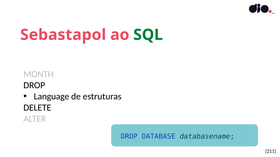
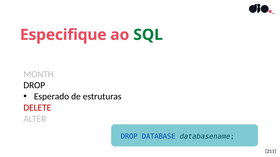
Sebastapol: Sebastapol -> Especifique (63, 35)
Language: Language -> Esperado (51, 97)
DELETE colour: black -> red (37, 108)
